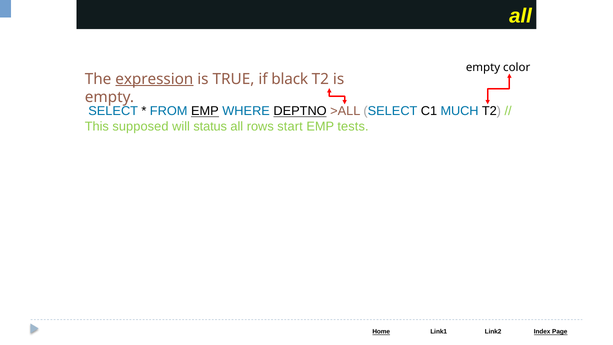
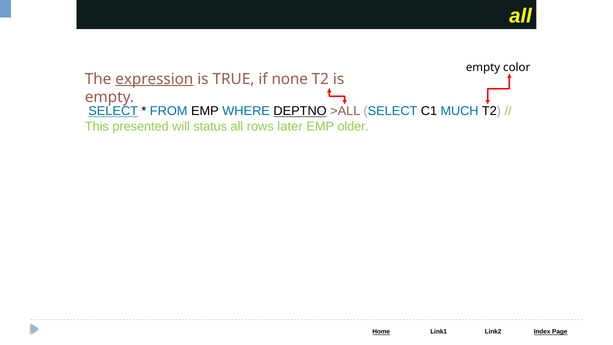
black: black -> none (290, 79)
SELECT underline: none -> present (113, 111)
EMP underline: present -> none (205, 111)
supposed: supposed -> presented (141, 126)
start: start -> later (290, 126)
tests: tests -> older (353, 126)
